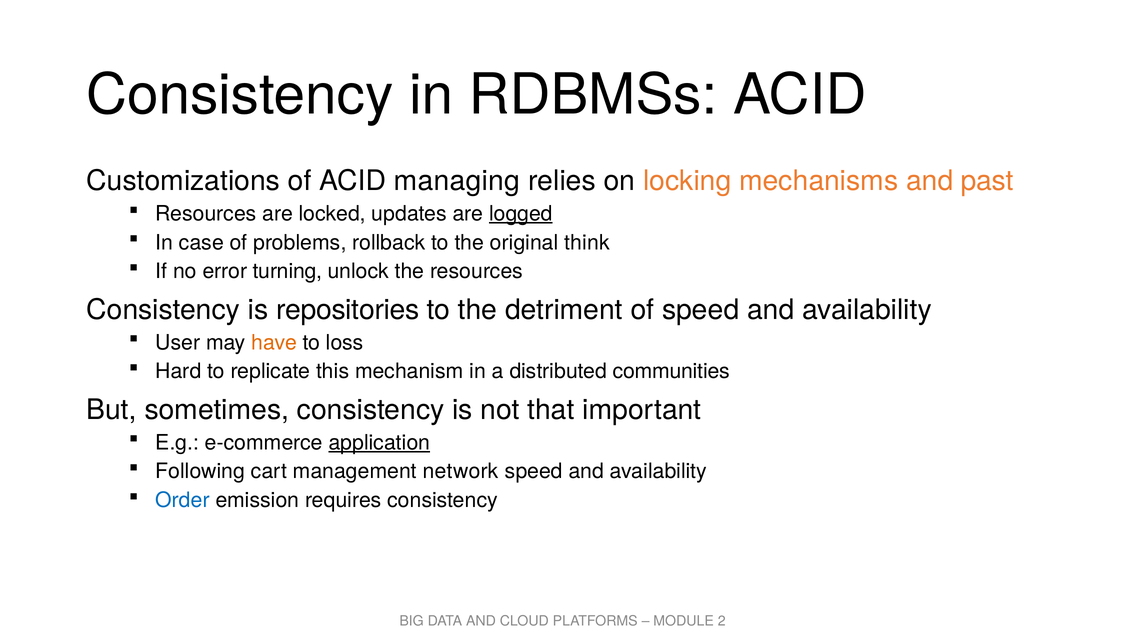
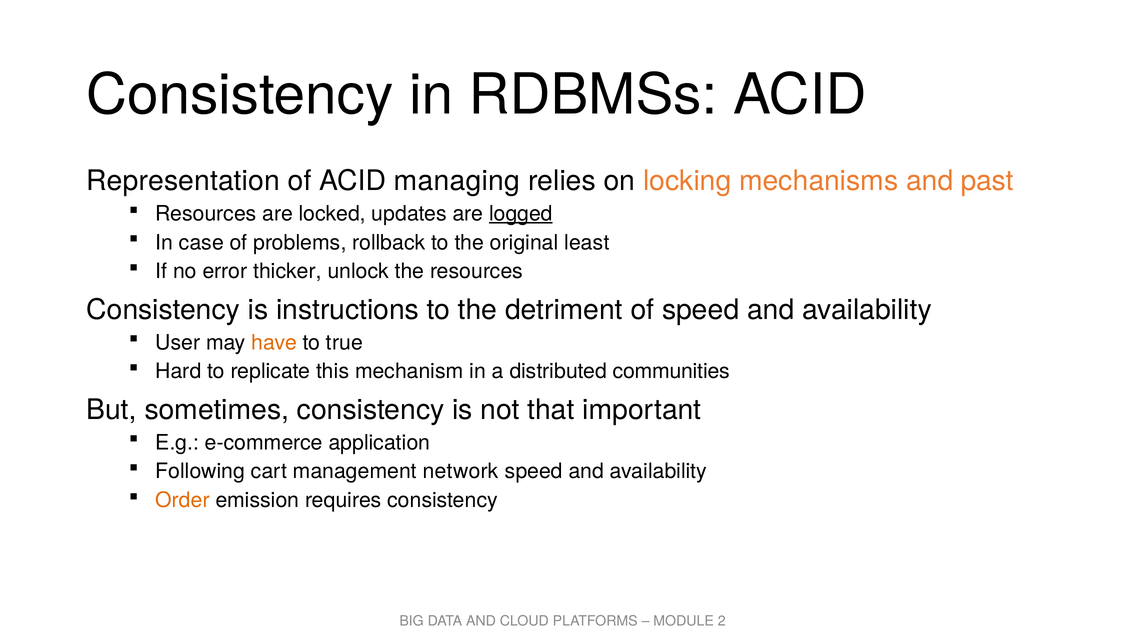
Customizations: Customizations -> Representation (183, 181)
think: think -> least (587, 243)
turning: turning -> thicker (287, 271)
repositories: repositories -> instructions (348, 310)
loss: loss -> true (345, 343)
application underline: present -> none (379, 443)
Order colour: blue -> orange (183, 500)
